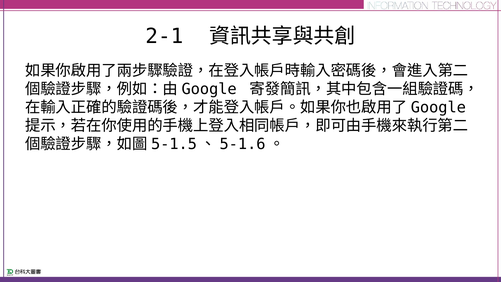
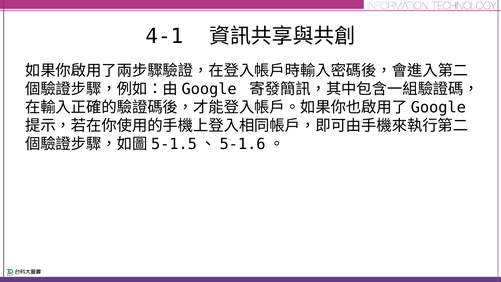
2-1: 2-1 -> 4-1 (165, 36)
